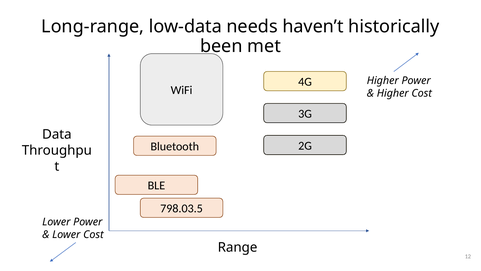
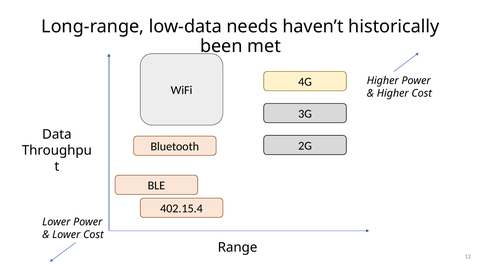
798.03.5: 798.03.5 -> 402.15.4 (182, 208)
